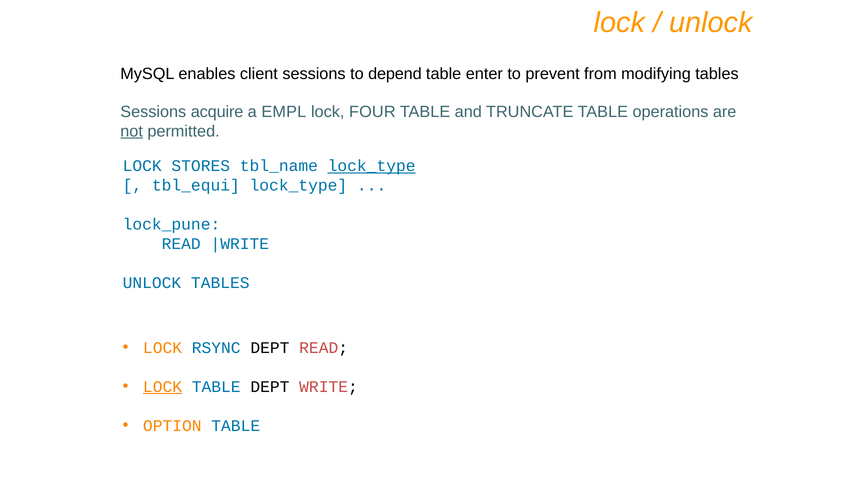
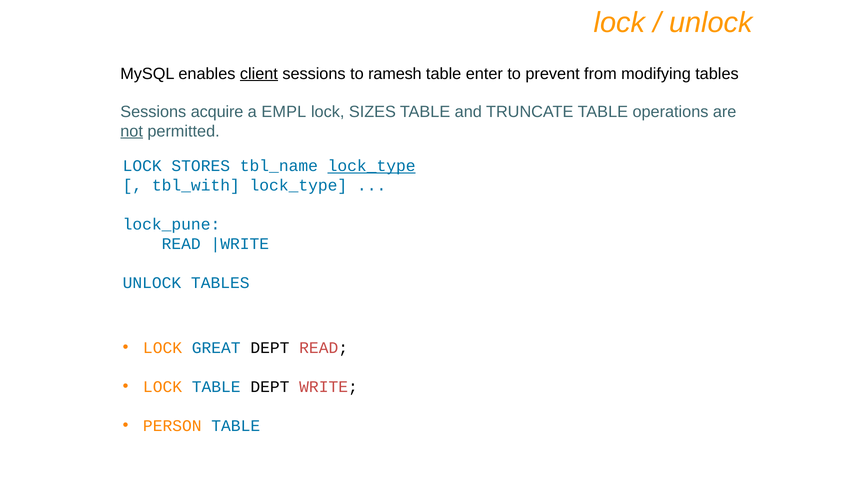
client underline: none -> present (259, 74)
depend: depend -> ramesh (395, 74)
FOUR: FOUR -> SIZES (372, 112)
tbl_equi: tbl_equi -> tbl_with (196, 186)
RSYNC: RSYNC -> GREAT (216, 348)
LOCK underline: present -> none (163, 387)
OPTION: OPTION -> PERSON (172, 426)
